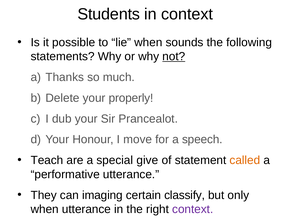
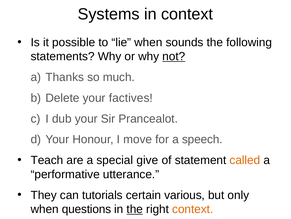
Students: Students -> Systems (109, 14)
properly: properly -> factives (131, 98)
imaging: imaging -> tutorials (102, 194)
classify: classify -> various (185, 194)
when utterance: utterance -> questions (86, 209)
the underline: none -> present (135, 209)
context colour: purple -> orange (193, 209)
